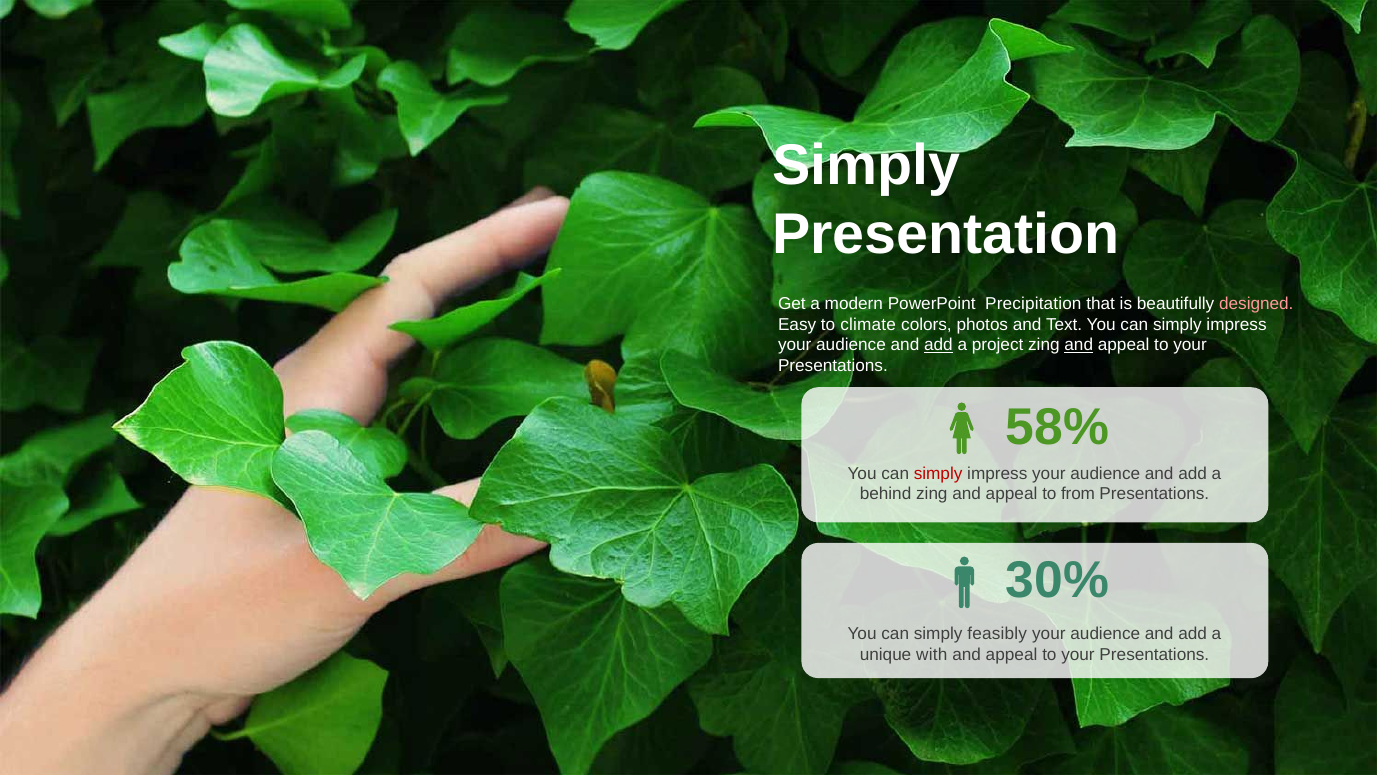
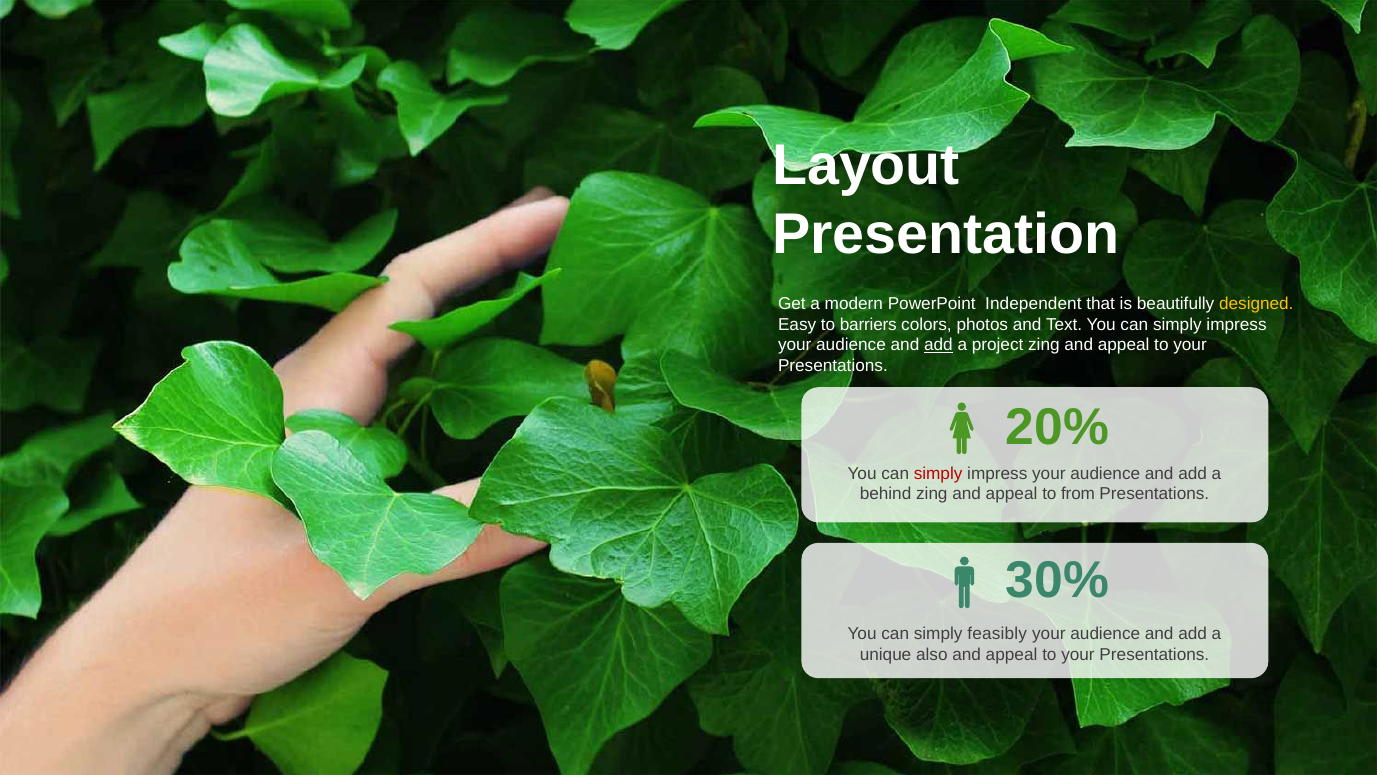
Simply: Simply -> Layout (866, 165)
Precipitation: Precipitation -> Independent (1033, 304)
designed colour: pink -> yellow (1256, 304)
climate: climate -> barriers (868, 324)
and underline: present -> none (1079, 345)
58%: 58% -> 20% (1058, 427)
with: with -> also (932, 654)
